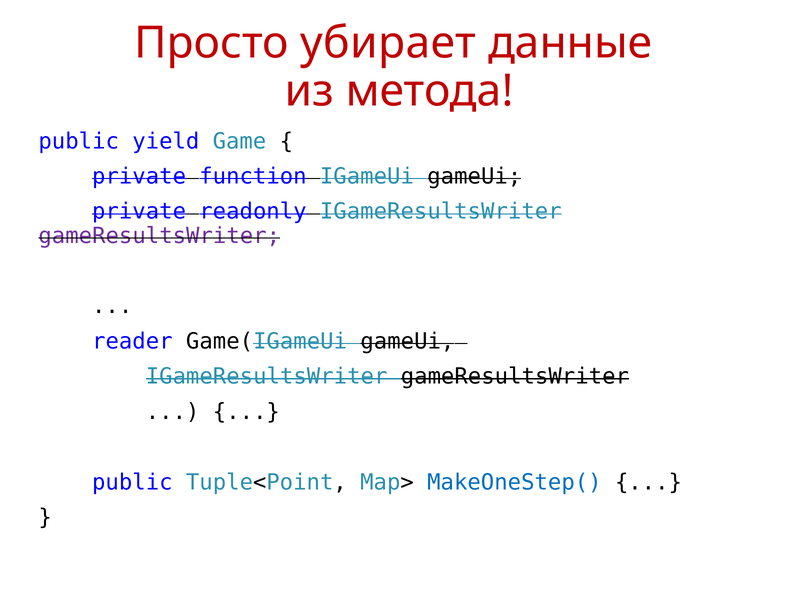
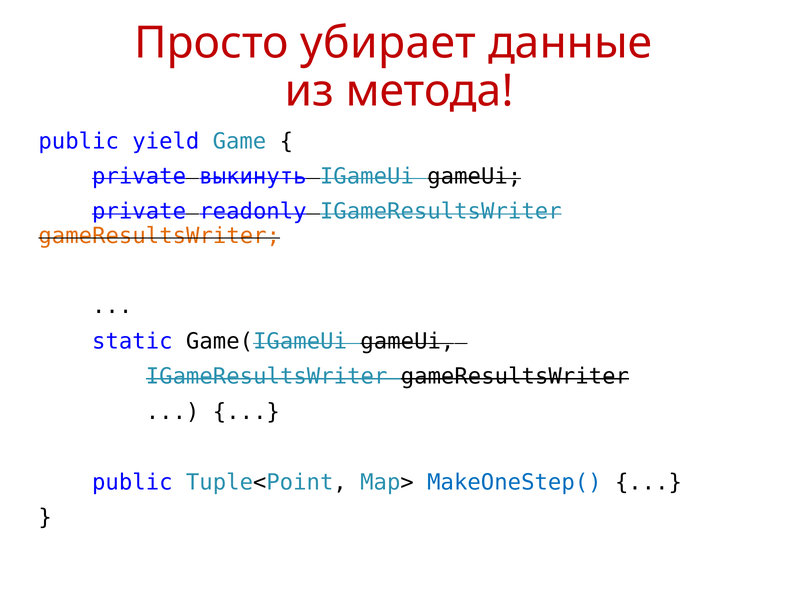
function: function -> выкинуть (253, 176)
gameResultsWriter colour: purple -> orange (159, 236)
reader: reader -> static (132, 341)
